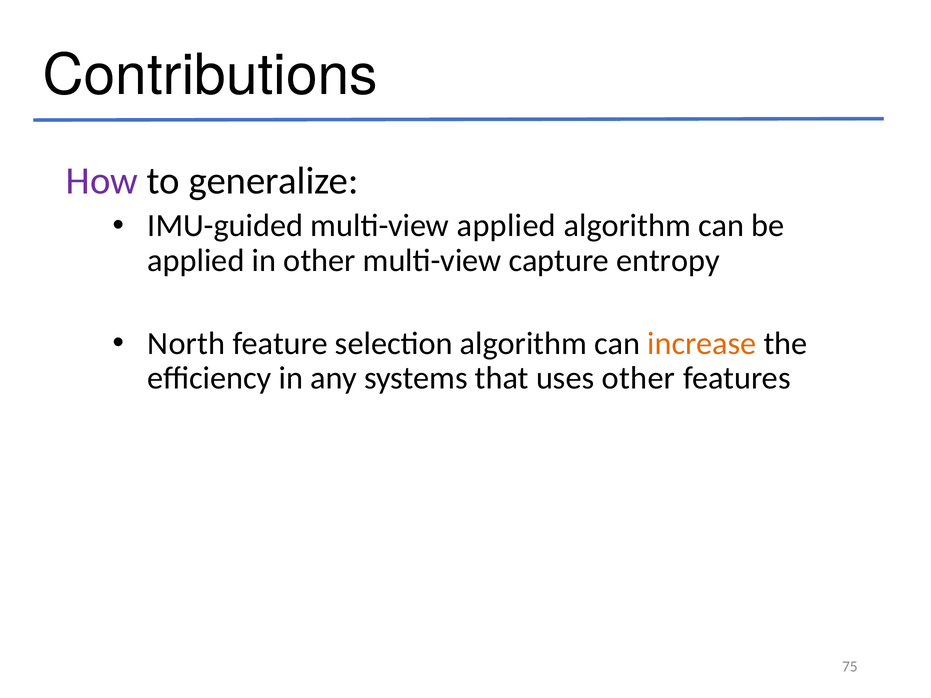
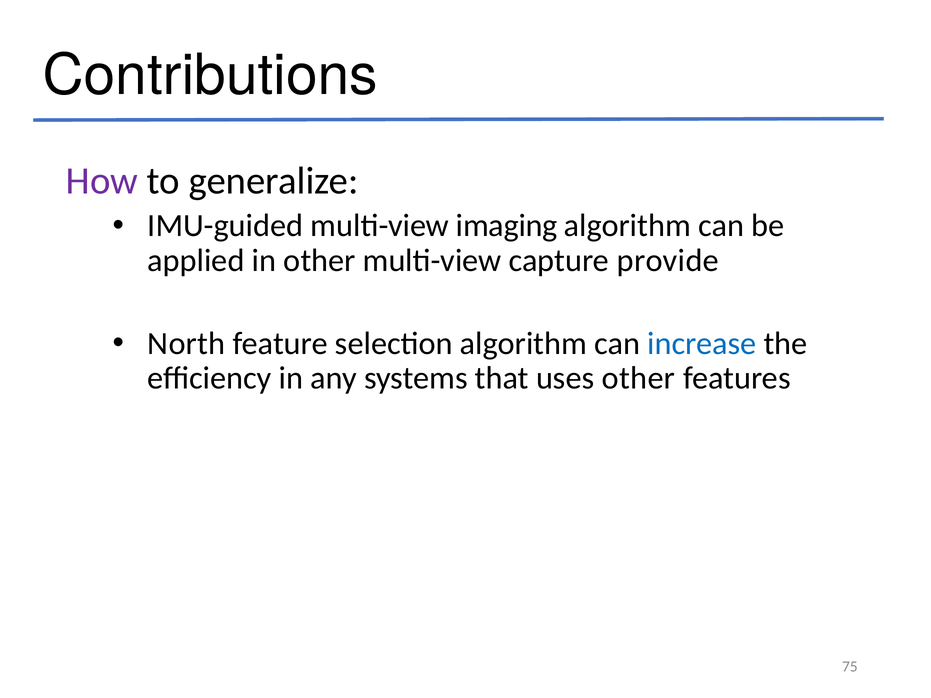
multi-view applied: applied -> imaging (507, 226)
entropy: entropy -> provide (668, 261)
increase colour: orange -> blue (702, 343)
